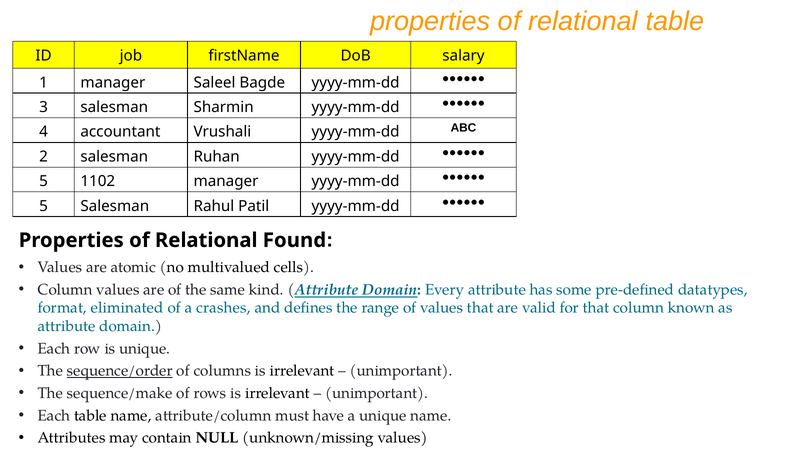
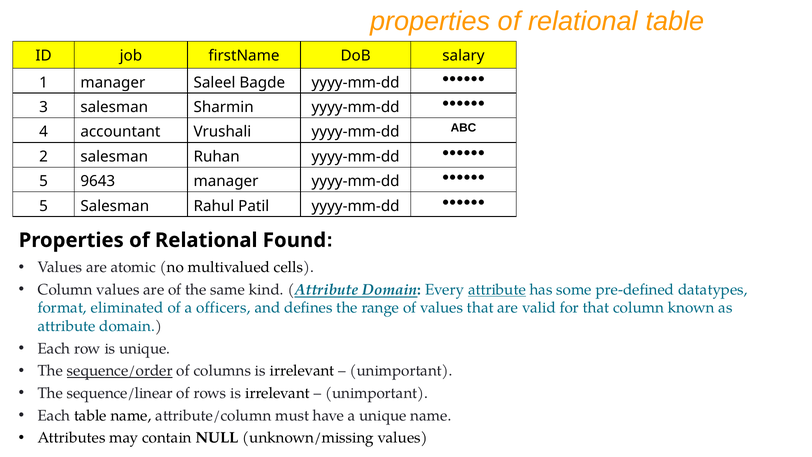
1102: 1102 -> 9643 (98, 181)
attribute underline: none -> present (497, 290)
crashes: crashes -> officers (223, 308)
sequence/make: sequence/make -> sequence/linear (120, 393)
